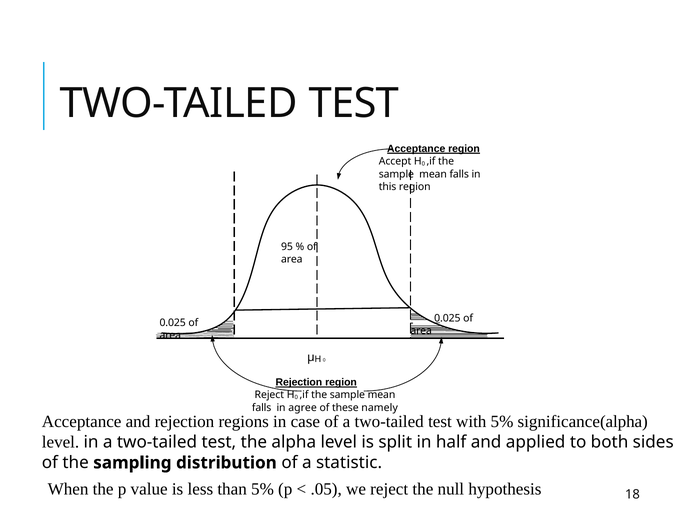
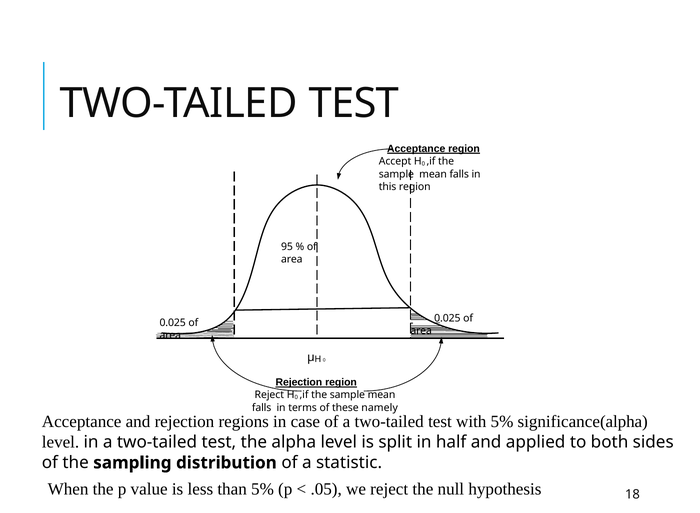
agree: agree -> terms (303, 408)
